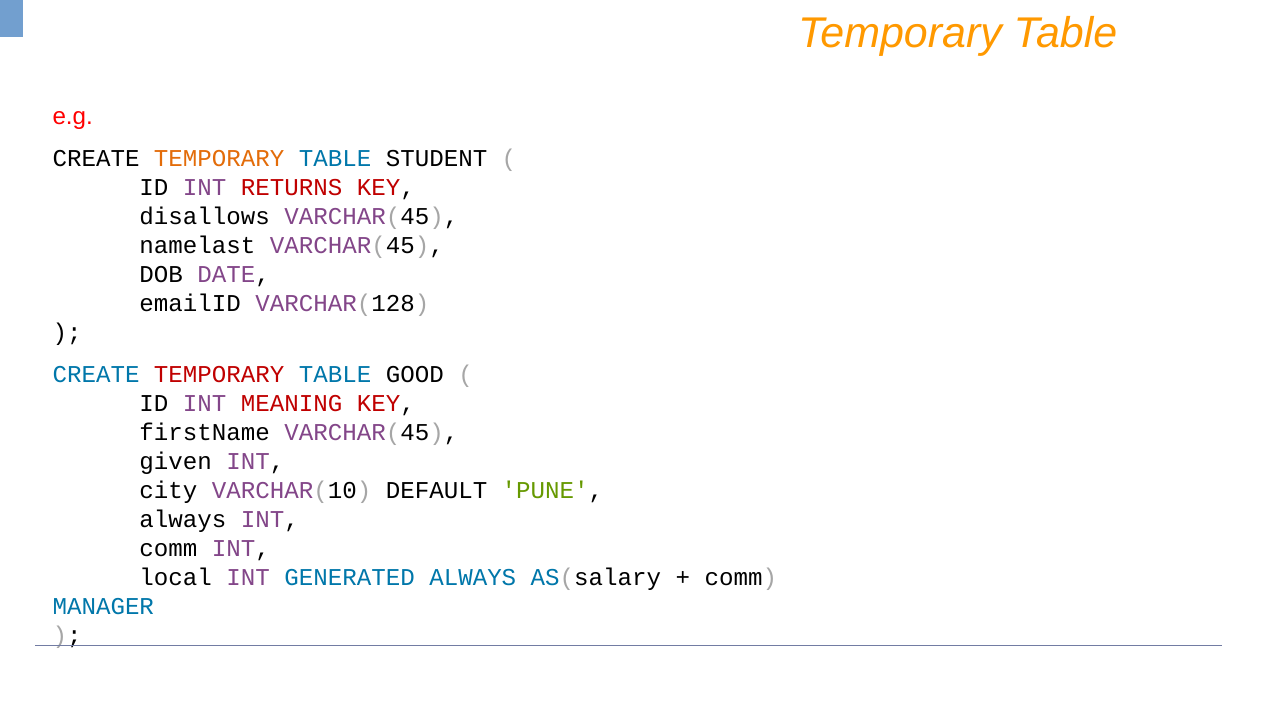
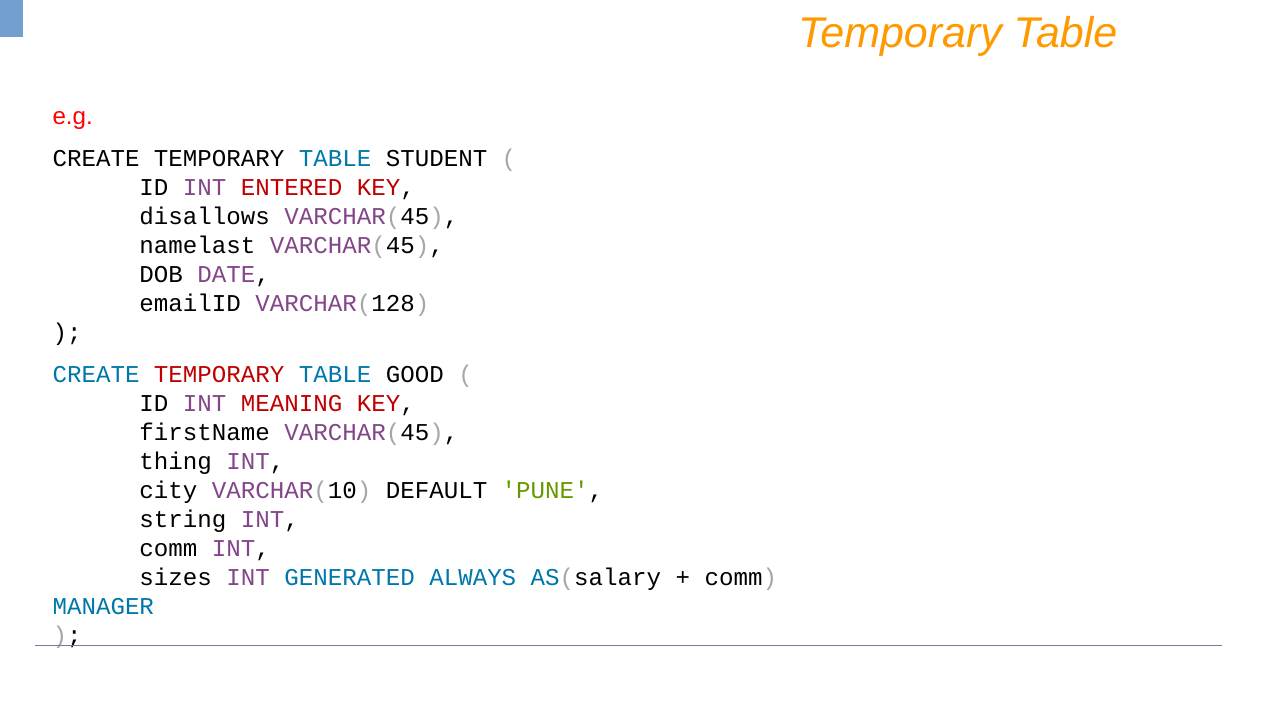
TEMPORARY colour: orange -> black (219, 159)
RETURNS: RETURNS -> ENTERED (292, 188)
given: given -> thing (176, 461)
always: always -> string (183, 519)
local: local -> sizes (176, 577)
